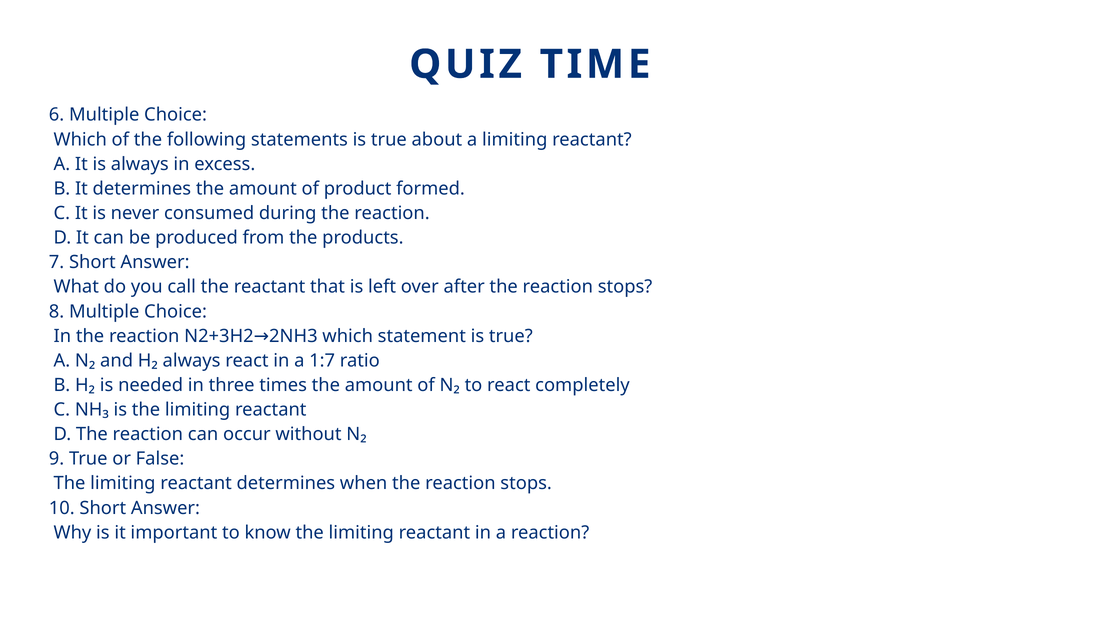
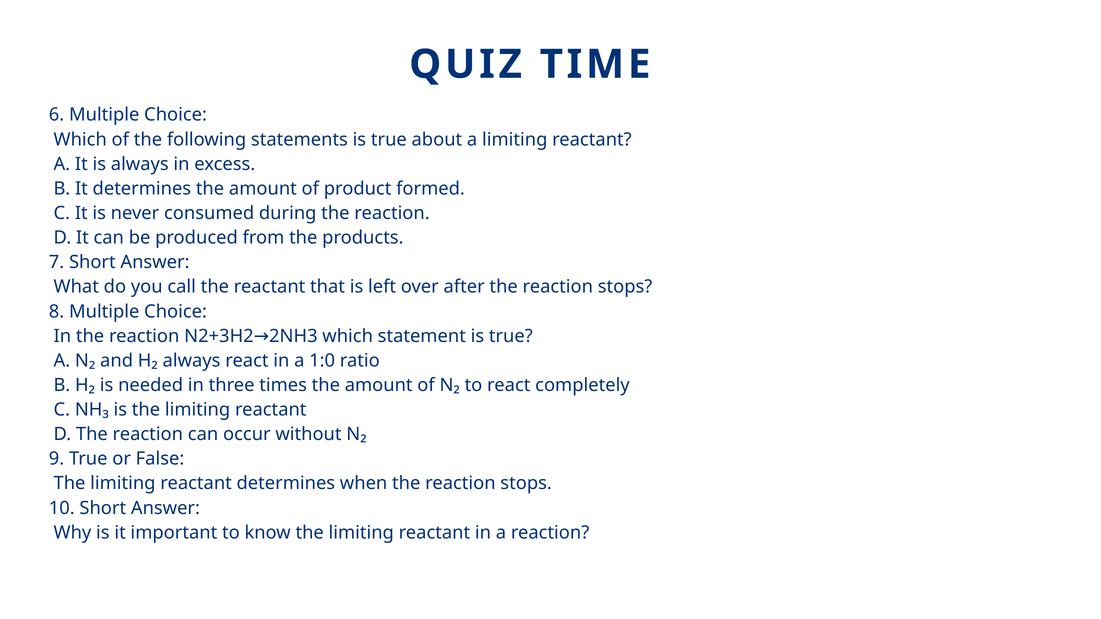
1:7: 1:7 -> 1:0 (322, 361)
